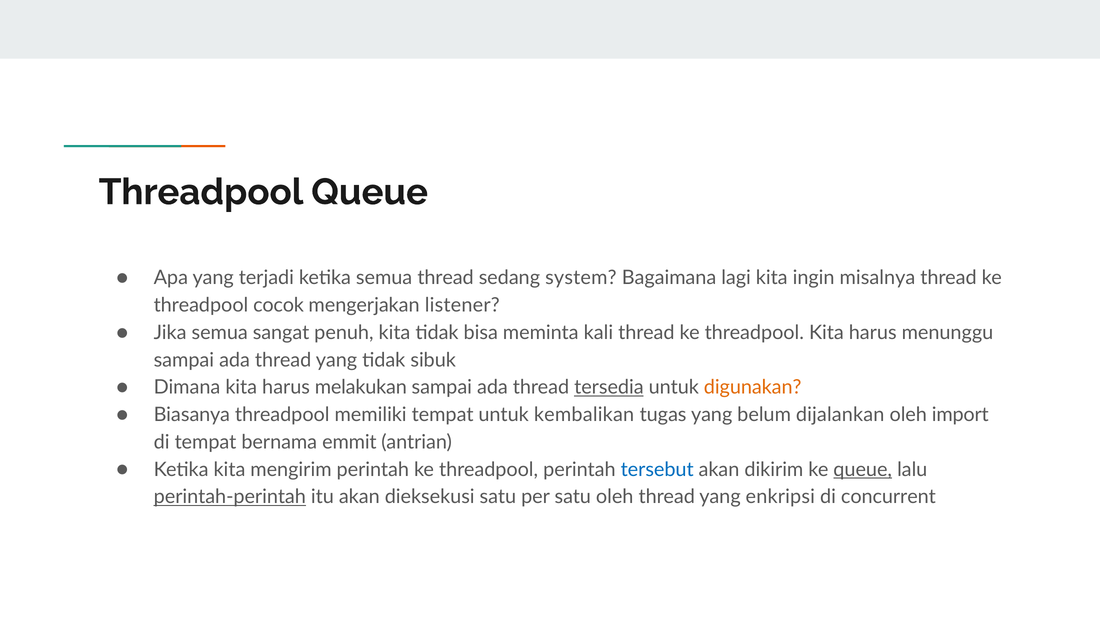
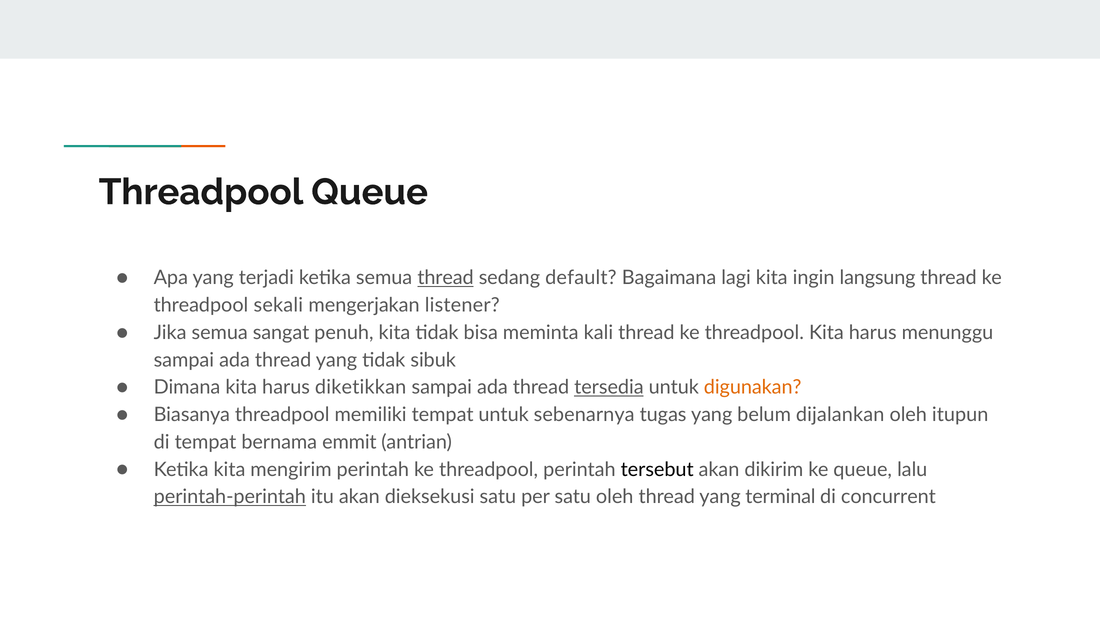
thread underline: none -> present (446, 278)
system: system -> default (581, 278)
misalnya: misalnya -> langsung (878, 278)
cocok: cocok -> sekali (278, 305)
melakukan: melakukan -> diketikkan (361, 387)
kembalikan: kembalikan -> sebenarnya (584, 415)
import: import -> itupun (960, 415)
tersebut colour: blue -> black (657, 469)
queue underline: present -> none (863, 469)
enkripsi: enkripsi -> terminal (780, 497)
